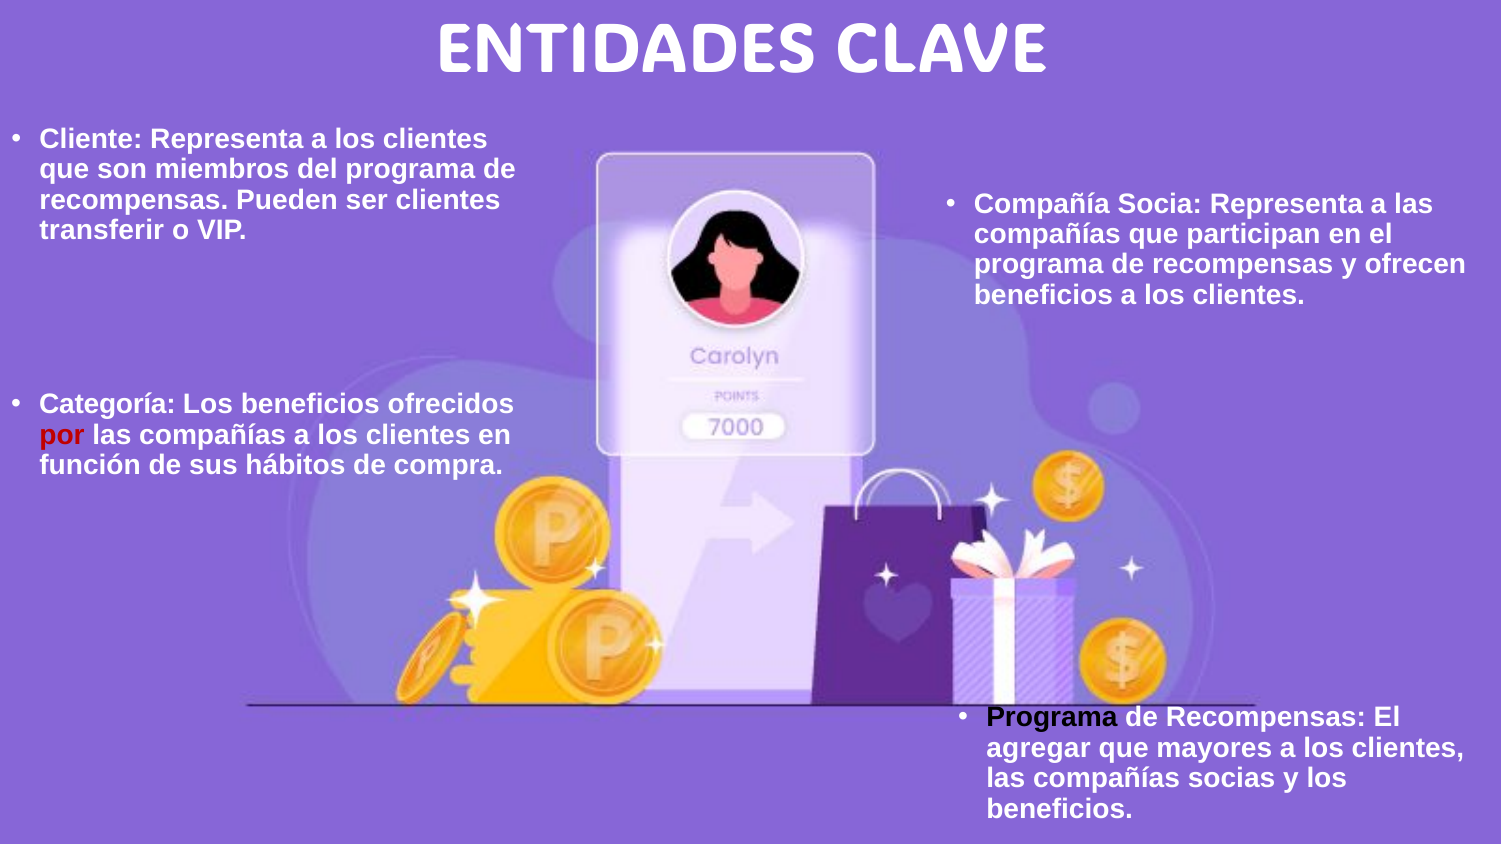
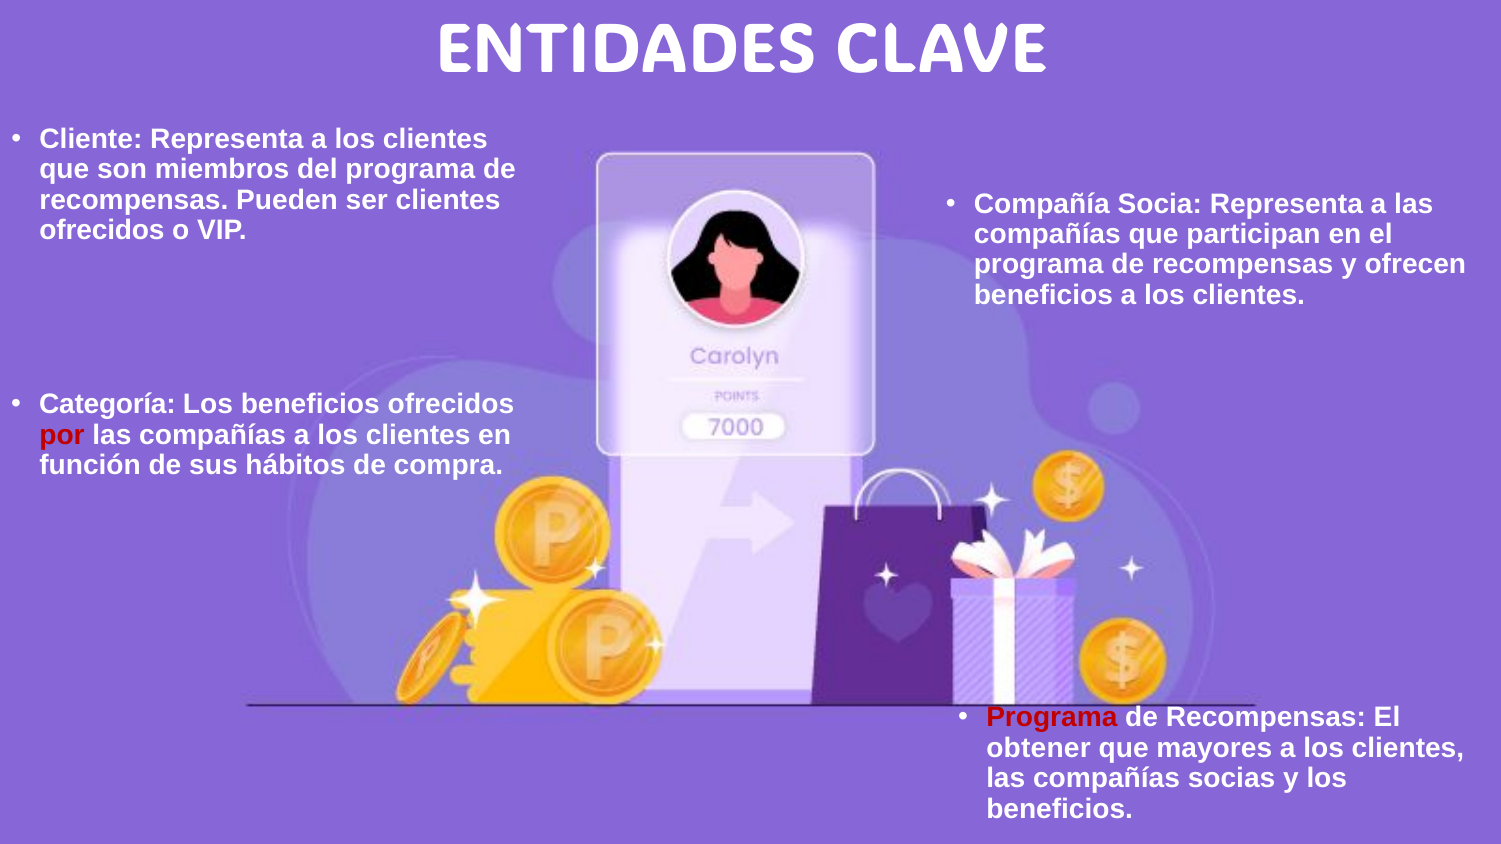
transferir: transferir -> ofrecidos (102, 230)
Programa colour: black -> red (1052, 718)
agregar: agregar -> obtener (1038, 748)
